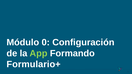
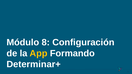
0: 0 -> 8 (46, 42)
App colour: light green -> yellow (39, 53)
Formulario+: Formulario+ -> Determinar+ (34, 64)
